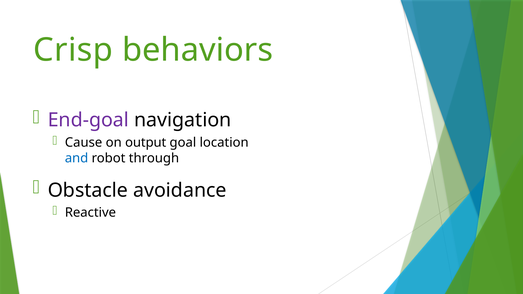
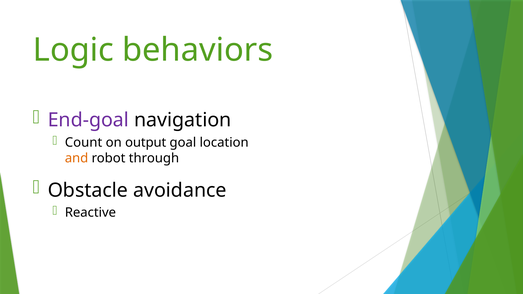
Crisp: Crisp -> Logic (73, 50)
Cause: Cause -> Count (84, 143)
and colour: blue -> orange (77, 158)
